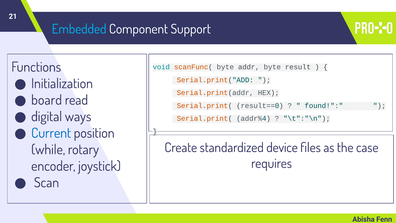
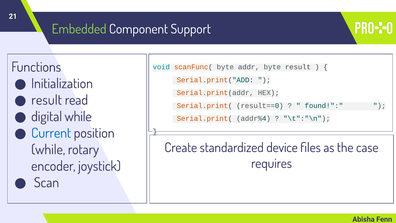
Embedded colour: light blue -> light green (79, 29)
board: board -> result (47, 100)
digital ways: ways -> while (78, 117)
